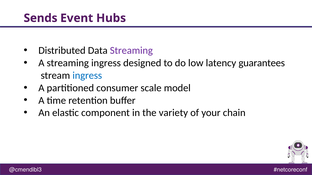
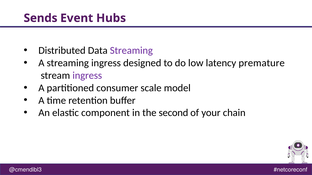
guarantees: guarantees -> premature (262, 63)
ingress colour: blue -> purple (87, 76)
variety: variety -> second (173, 113)
